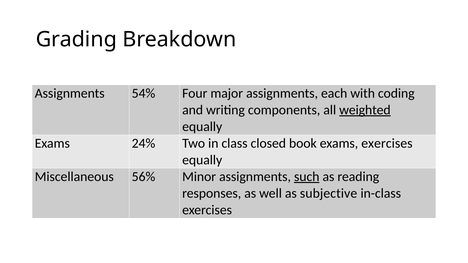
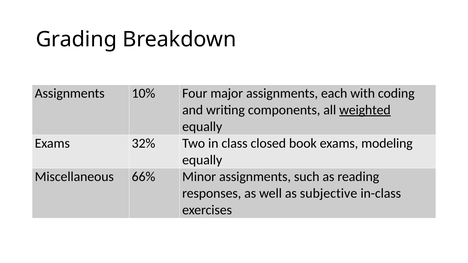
54%: 54% -> 10% (143, 93)
24%: 24% -> 32% (143, 143)
exams exercises: exercises -> modeling (387, 143)
56%: 56% -> 66% (143, 177)
such underline: present -> none (307, 177)
